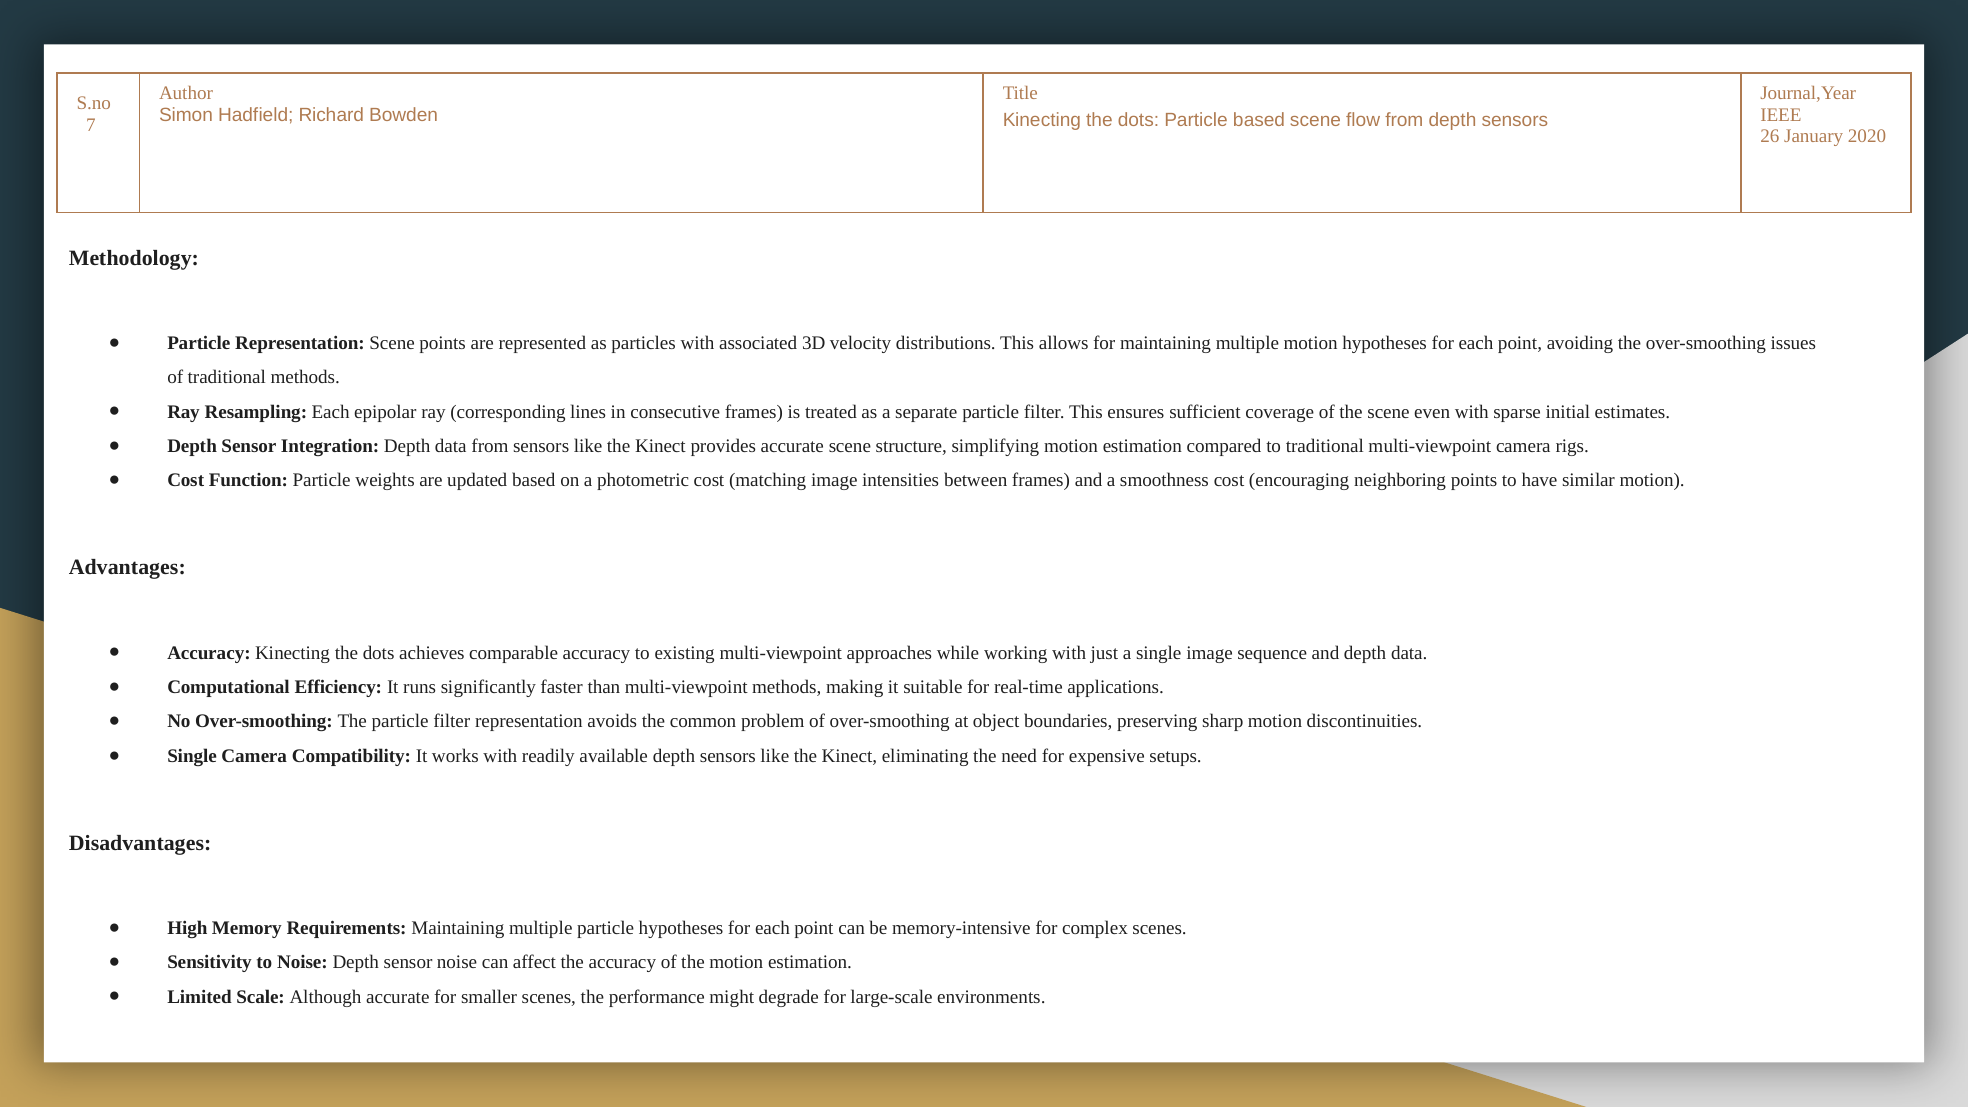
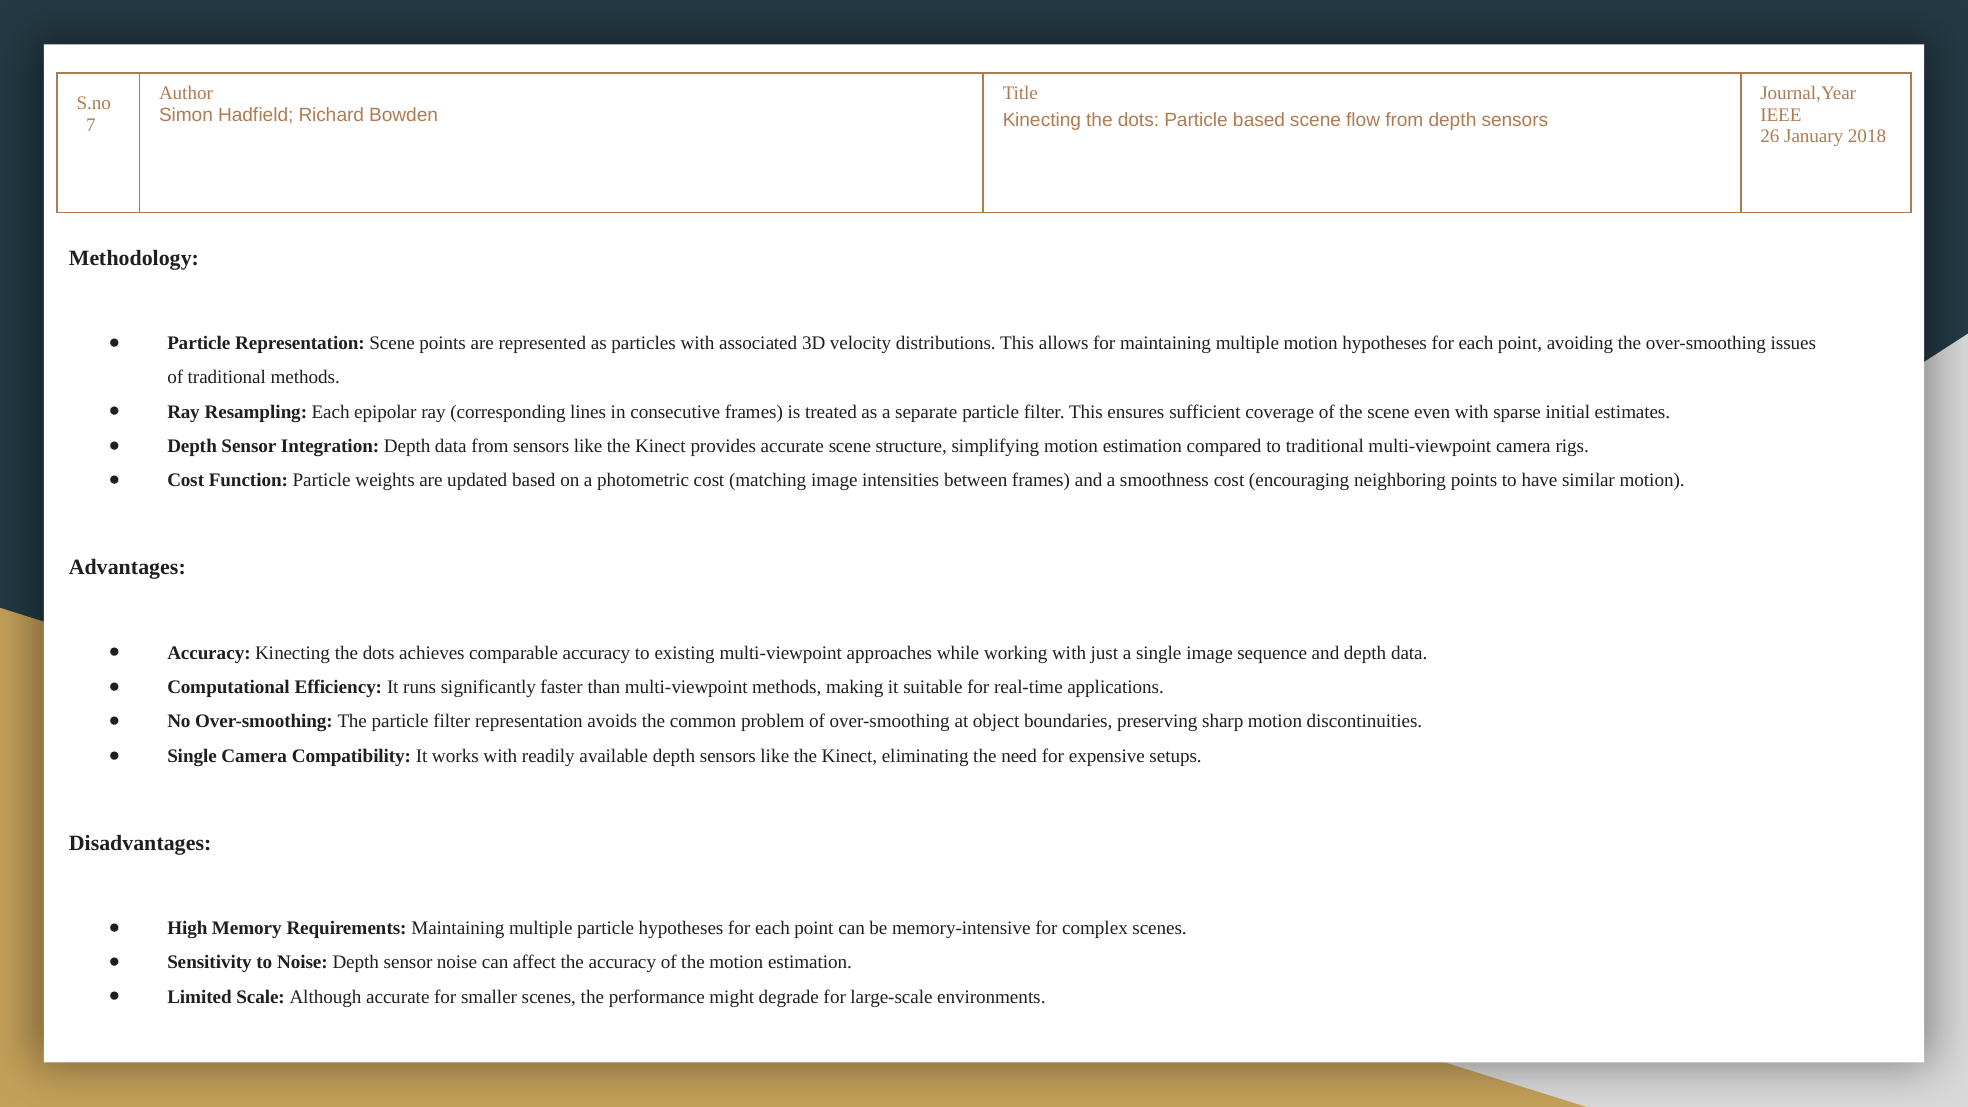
2020: 2020 -> 2018 (1867, 136)
